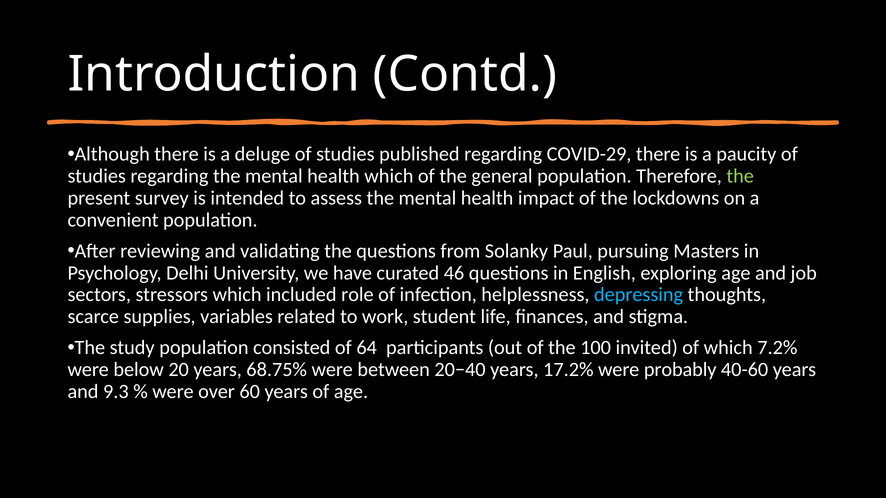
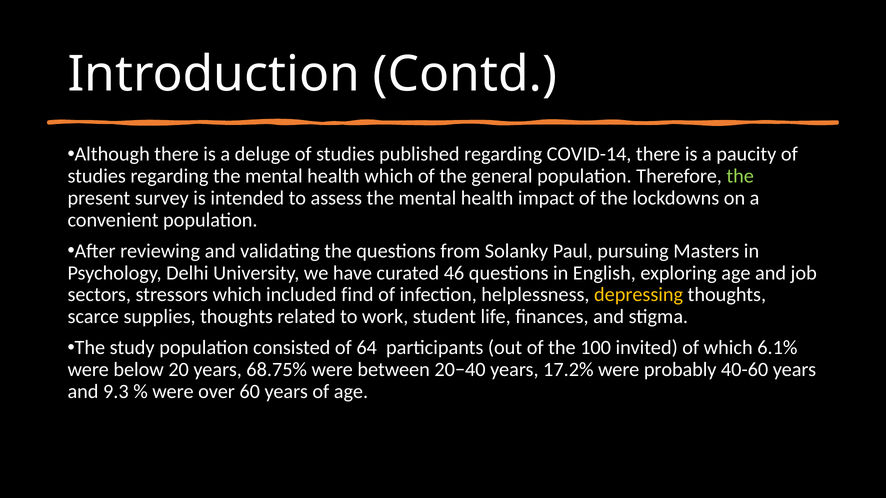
COVID-29: COVID-29 -> COVID-14 (589, 154)
role: role -> find (357, 295)
depressing colour: light blue -> yellow (639, 295)
supplies variables: variables -> thoughts (237, 317)
7.2%: 7.2% -> 6.1% (777, 348)
